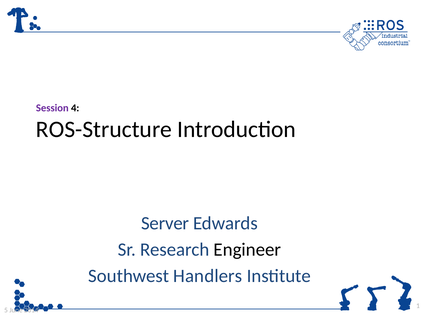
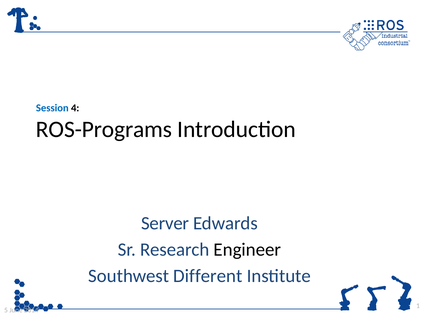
Session colour: purple -> blue (52, 108)
ROS-Structure: ROS-Structure -> ROS-Programs (104, 129)
Handlers: Handlers -> Different (208, 276)
